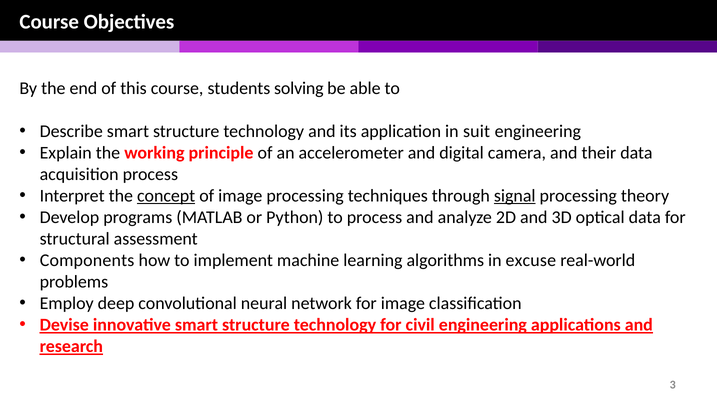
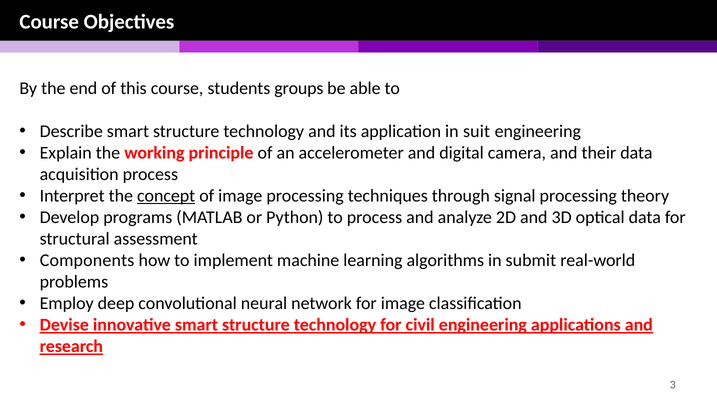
solving: solving -> groups (299, 89)
signal underline: present -> none (515, 196)
excuse: excuse -> submit (531, 261)
